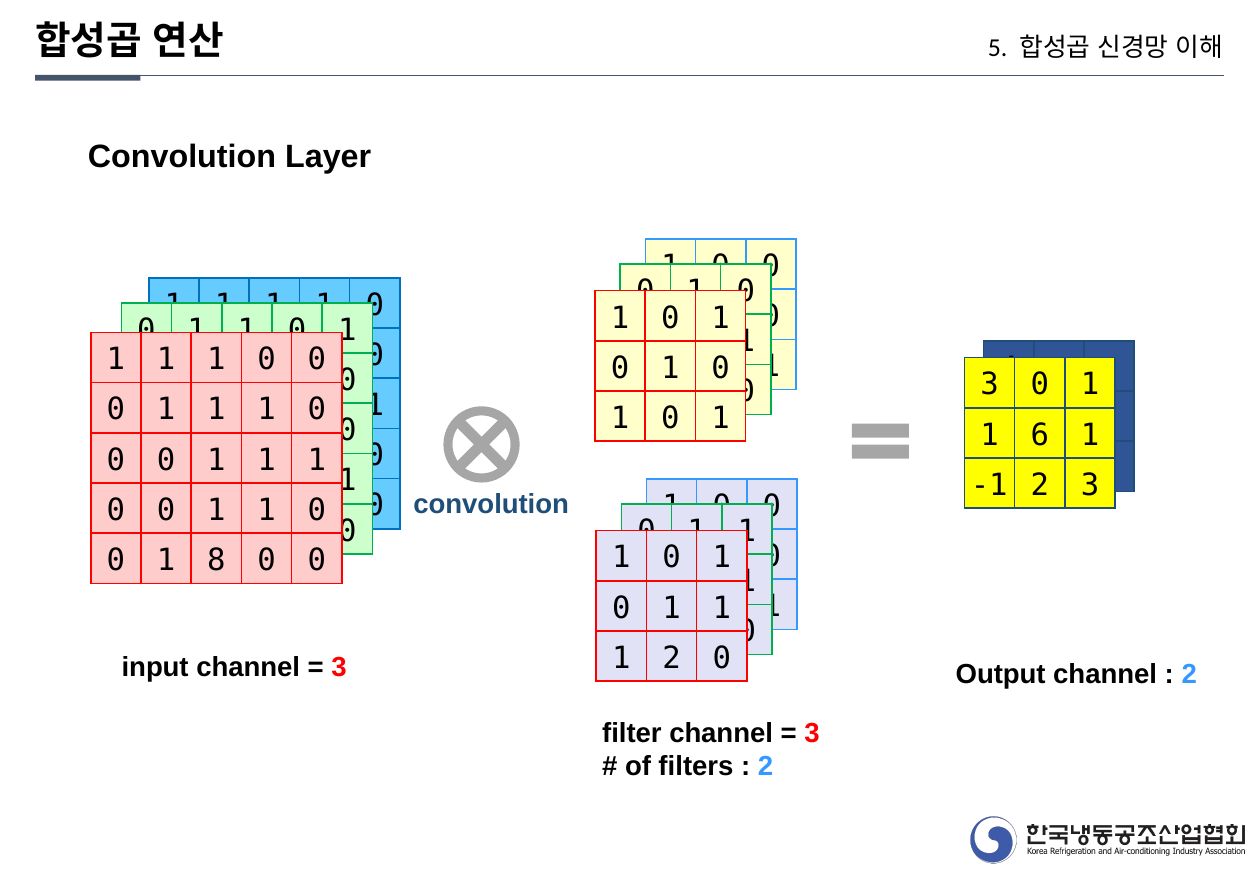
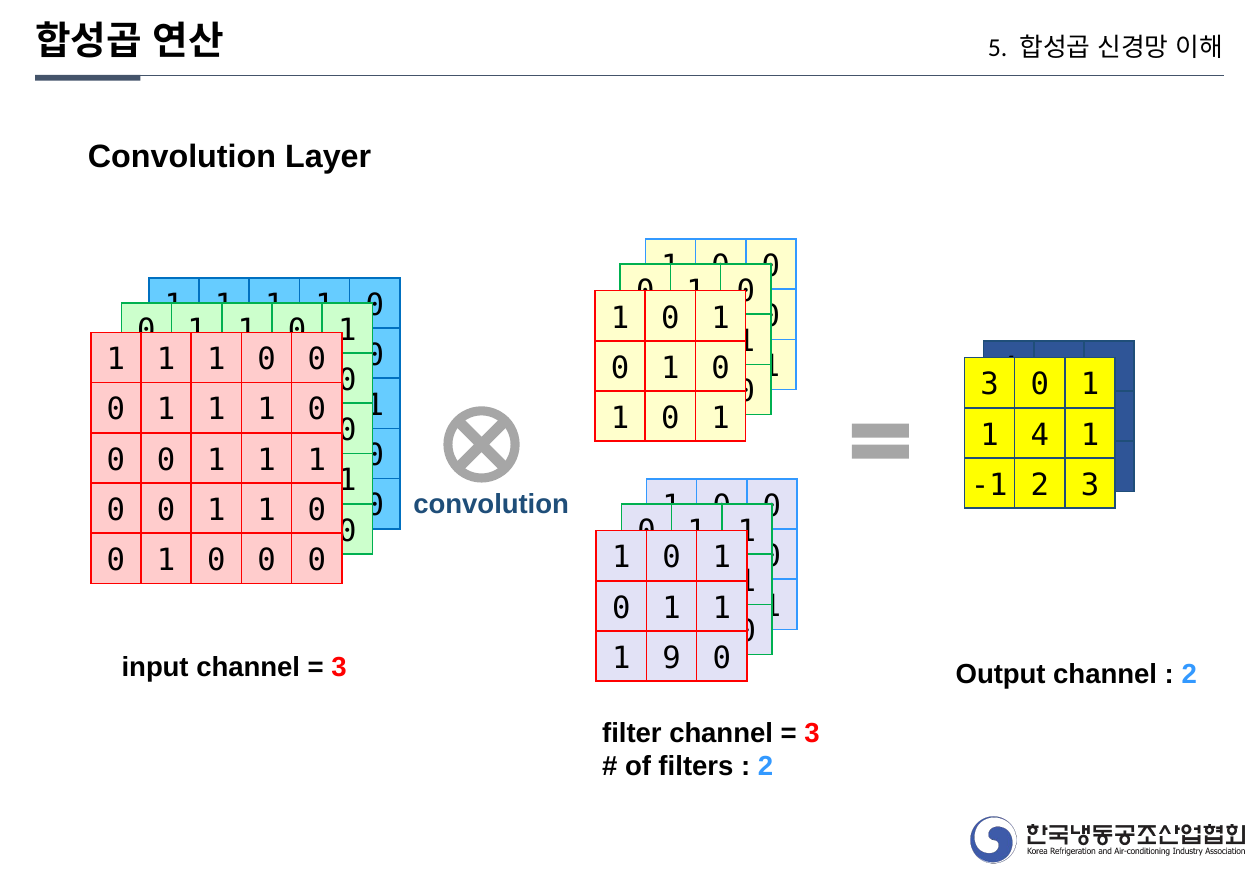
6: 6 -> 4 (1040, 435)
8: 8 -> 0 (216, 560)
2: 2 -> 9 (672, 658)
